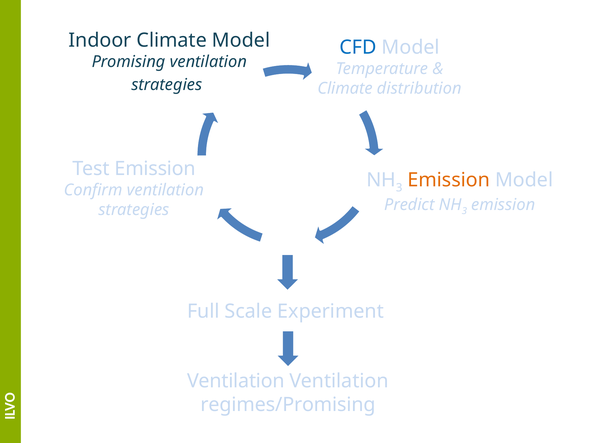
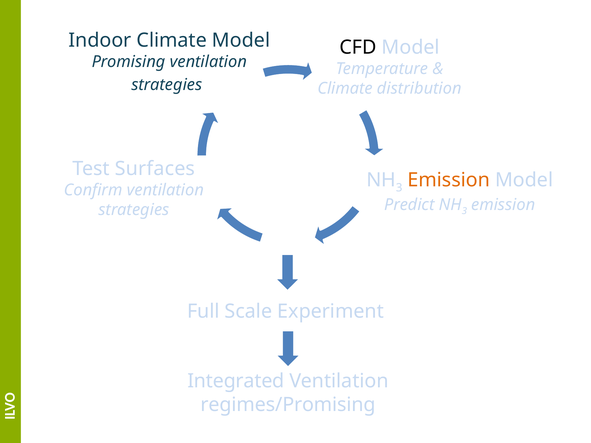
CFD colour: blue -> black (358, 47)
Test Emission: Emission -> Surfaces (155, 169)
Ventilation: Ventilation -> Integrated (236, 381)
